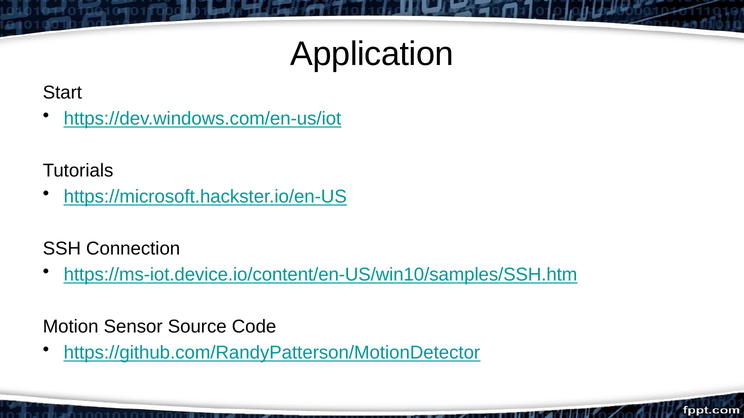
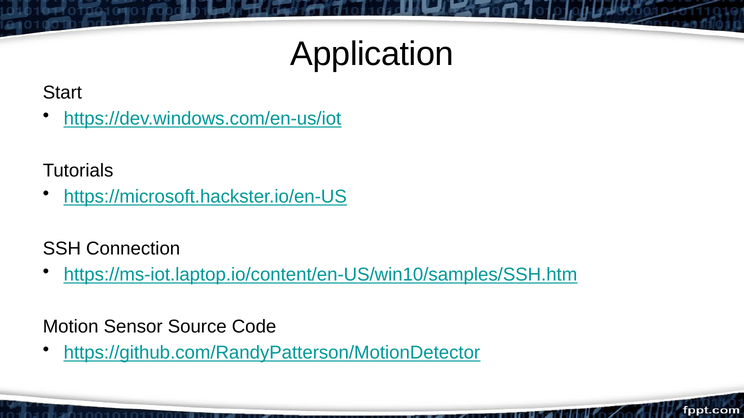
https://ms-iot.device.io/content/en-US/win10/samples/SSH.htm: https://ms-iot.device.io/content/en-US/win10/samples/SSH.htm -> https://ms-iot.laptop.io/content/en-US/win10/samples/SSH.htm (320, 275)
